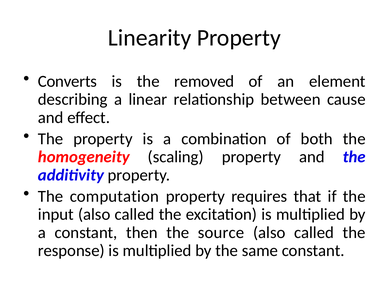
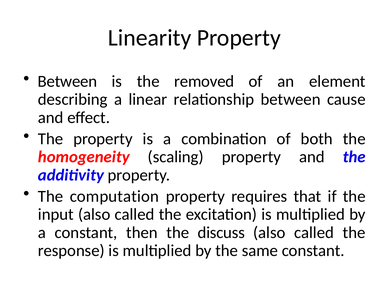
Converts: Converts -> Between (67, 81)
source: source -> discuss (221, 232)
